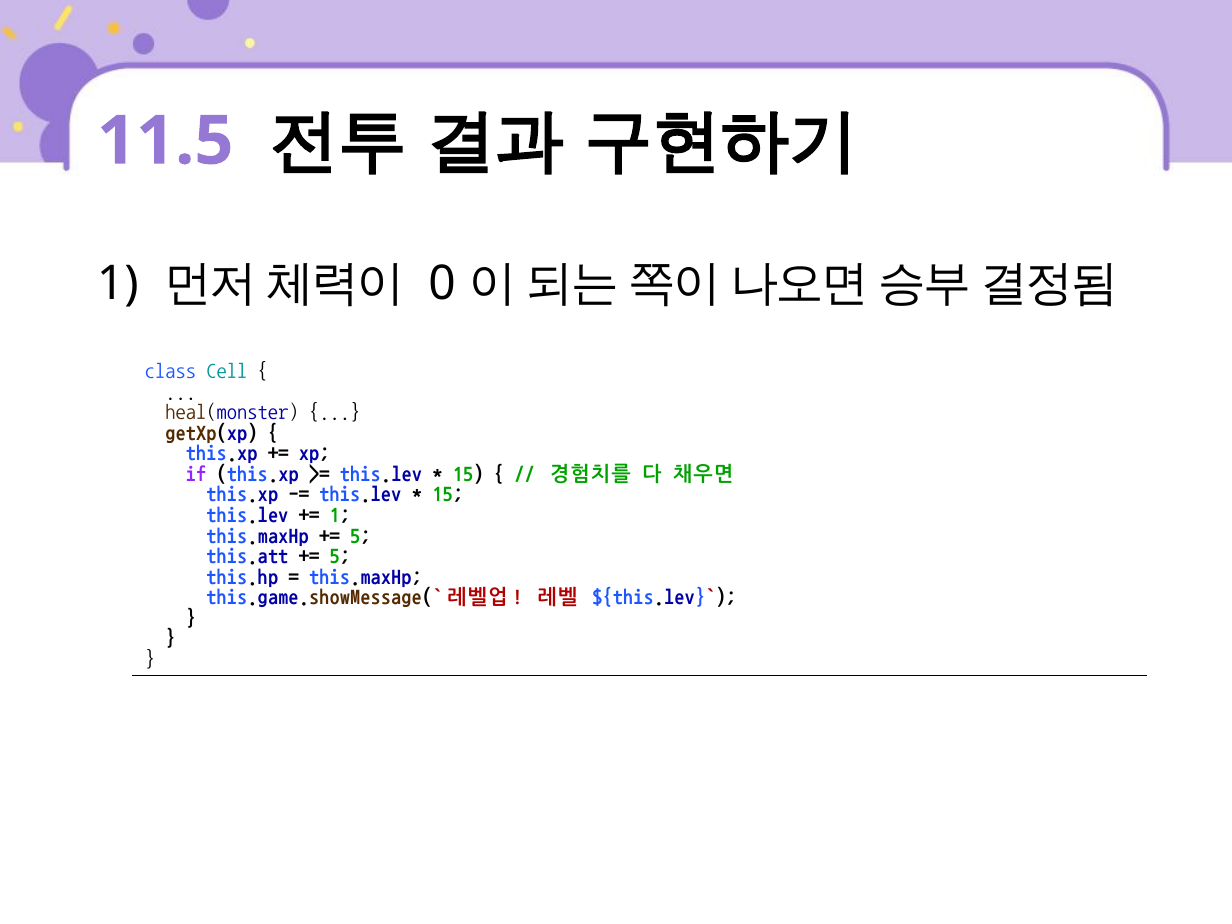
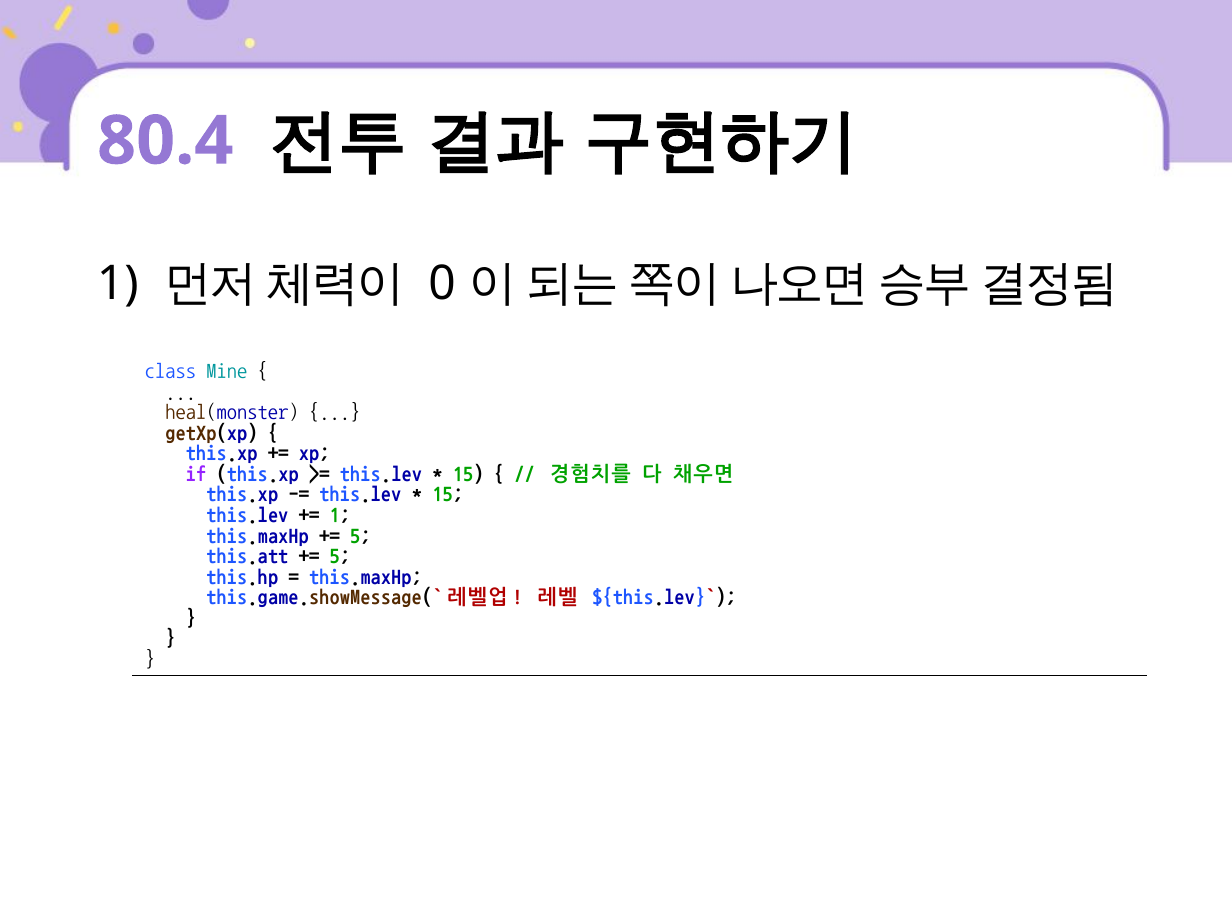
11.5: 11.5 -> 80.4 (165, 141)
Cell: Cell -> Mine (227, 371)
